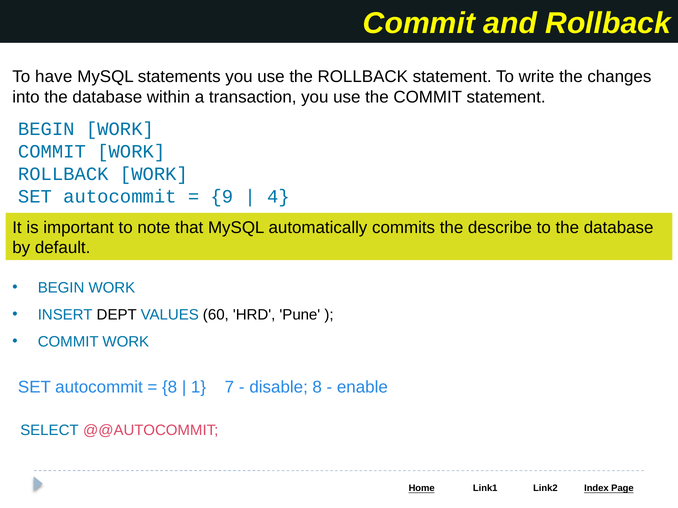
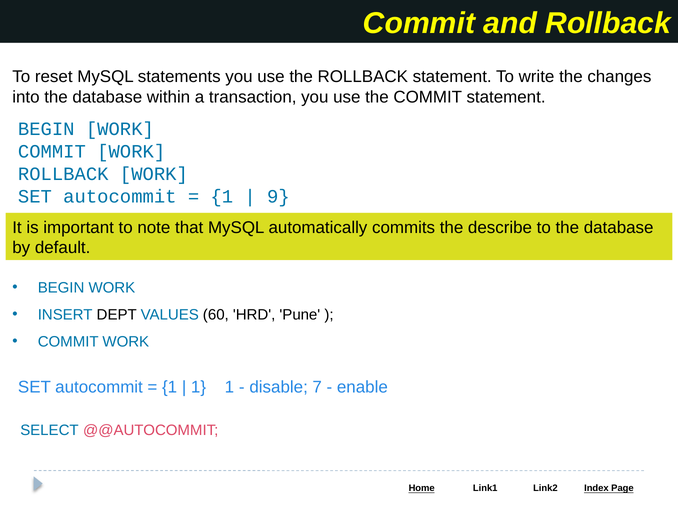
have: have -> reset (54, 77)
9: 9 -> 1 (222, 197)
4: 4 -> 9 (278, 197)
8: 8 -> 1 (170, 388)
1 7: 7 -> 1 (229, 388)
disable 8: 8 -> 7 (317, 388)
